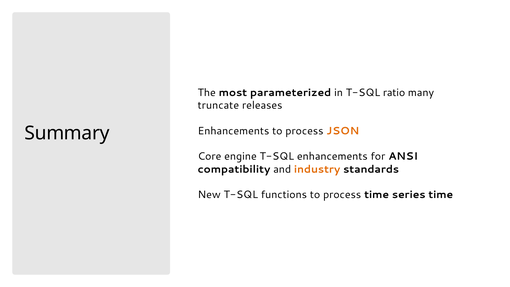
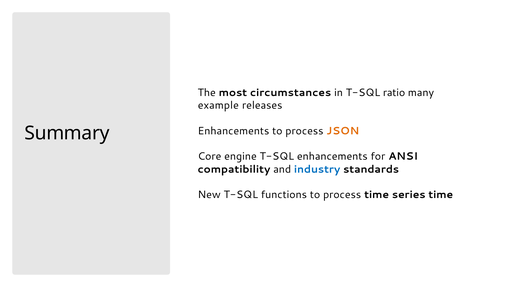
parameterized: parameterized -> circumstances (291, 93)
truncate: truncate -> example (218, 105)
industry colour: orange -> blue (317, 169)
